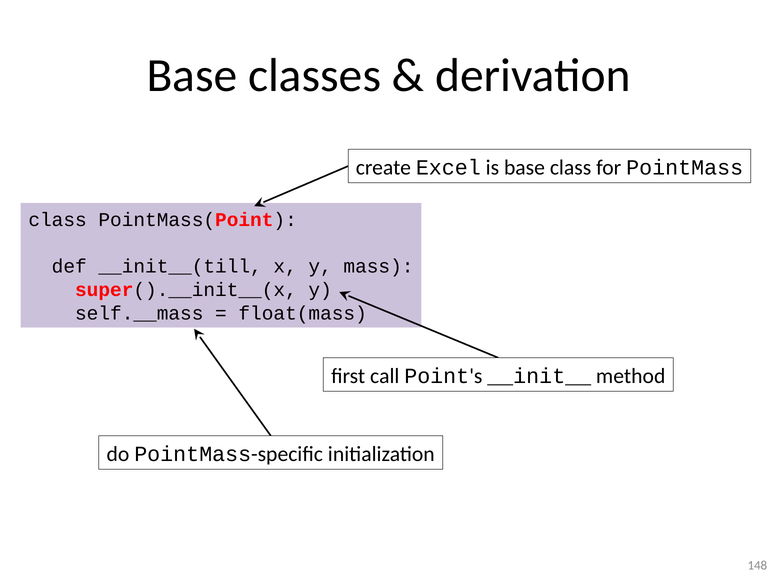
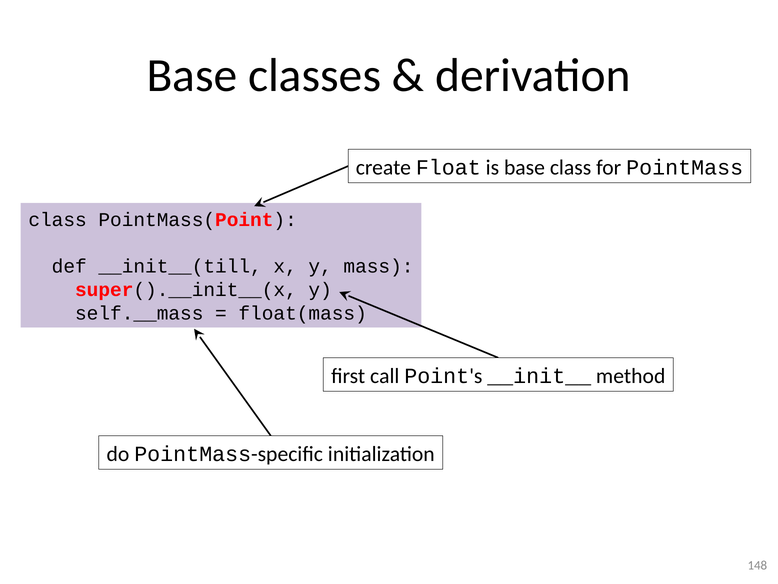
Excel: Excel -> Float (448, 167)
